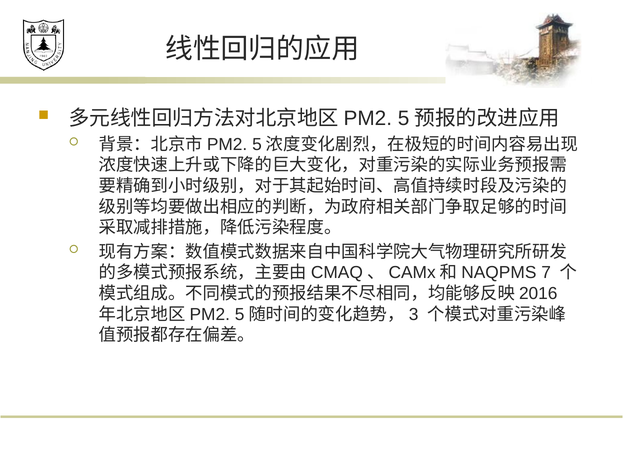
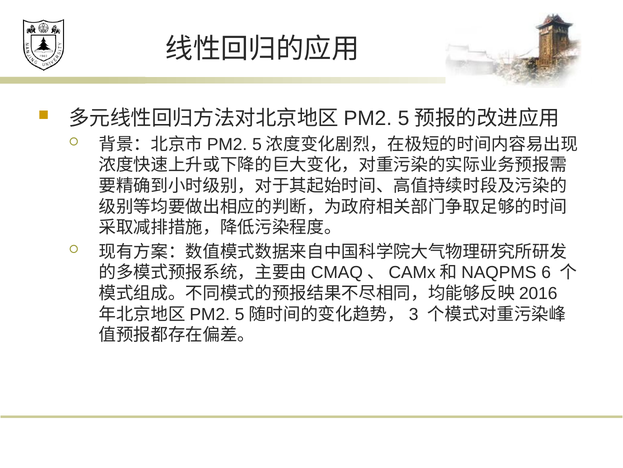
7: 7 -> 6 (546, 272)
